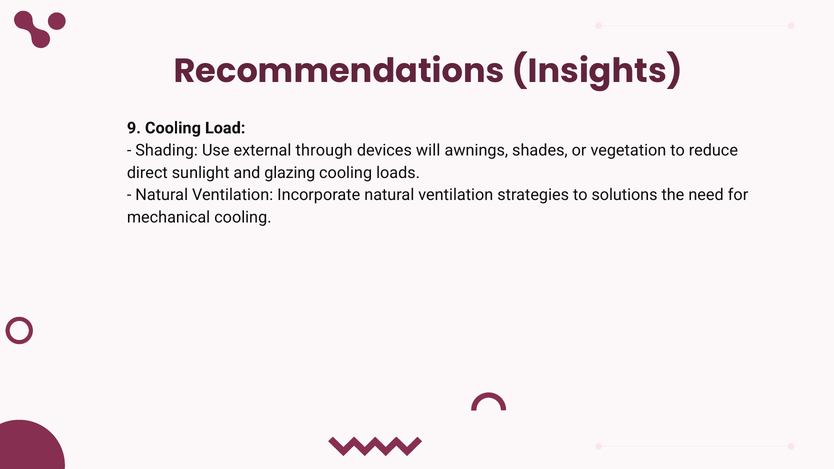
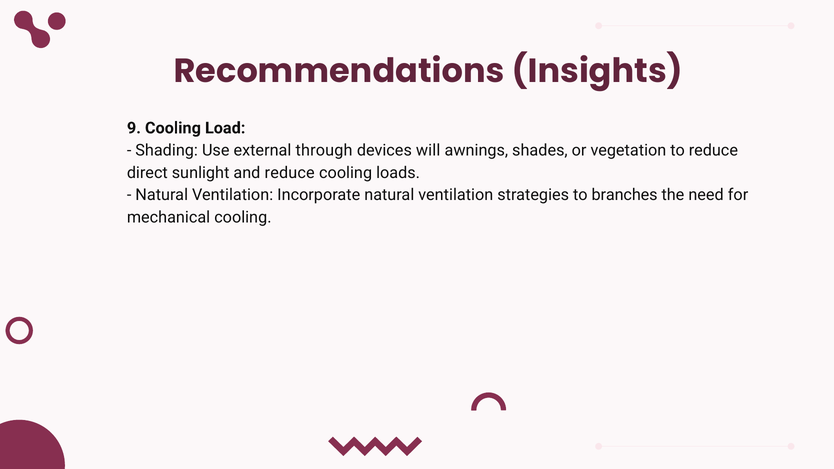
and glazing: glazing -> reduce (290, 173)
solutions: solutions -> branches (625, 195)
